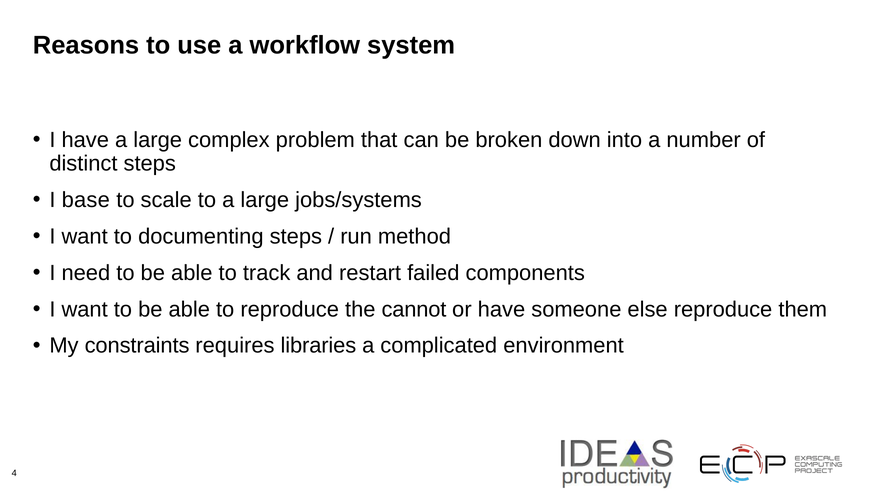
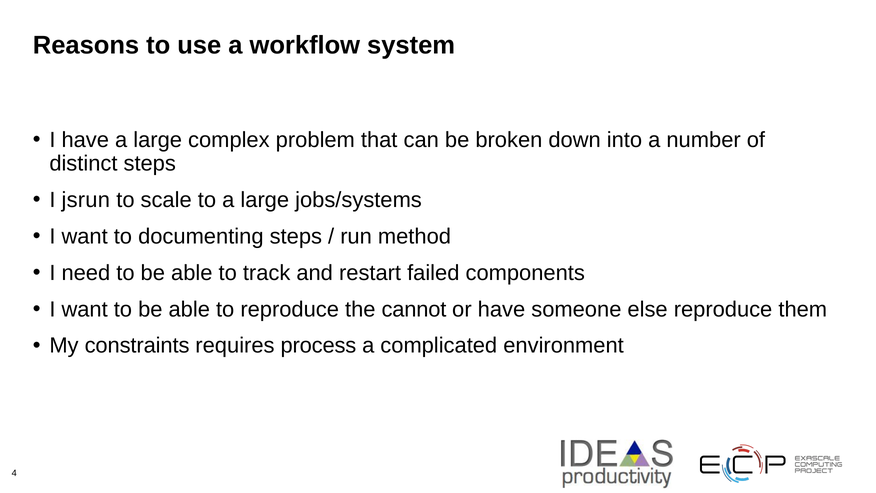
base: base -> jsrun (86, 200)
libraries: libraries -> process (318, 346)
